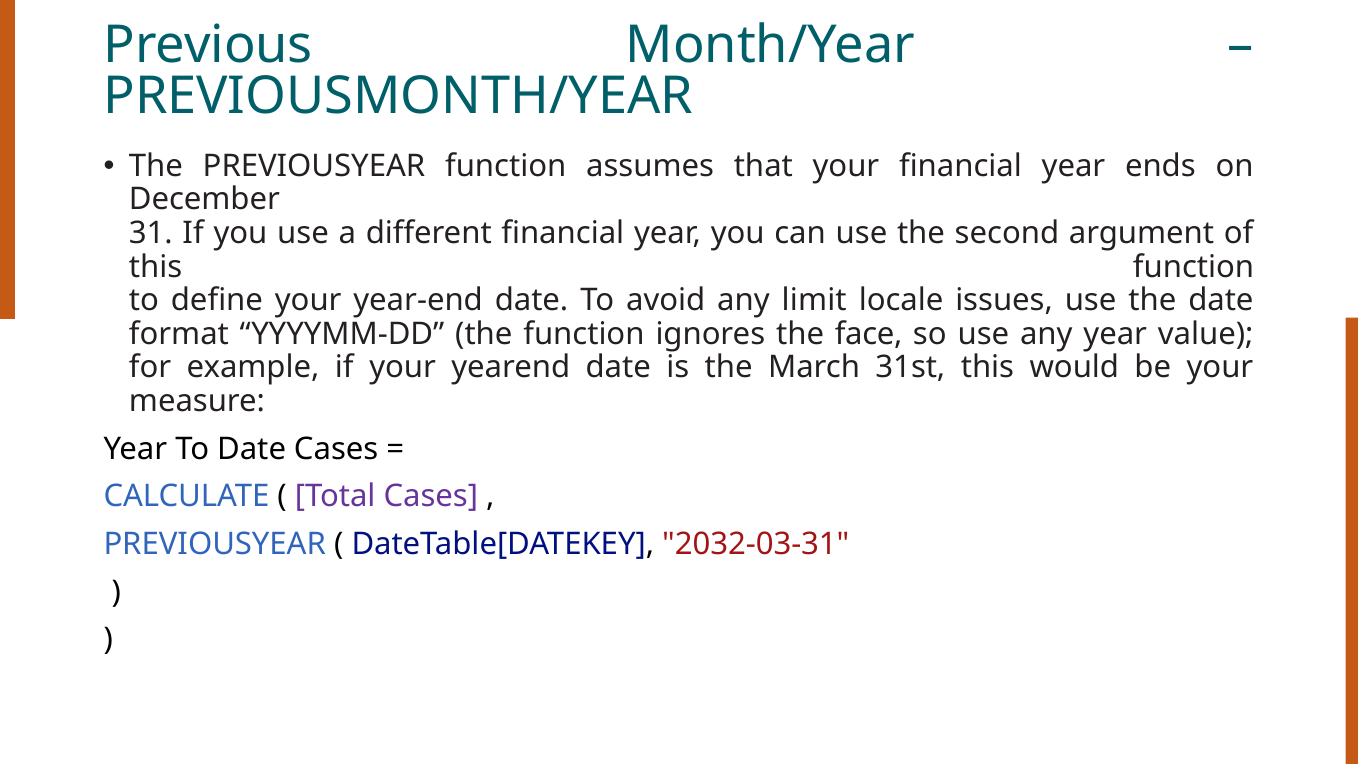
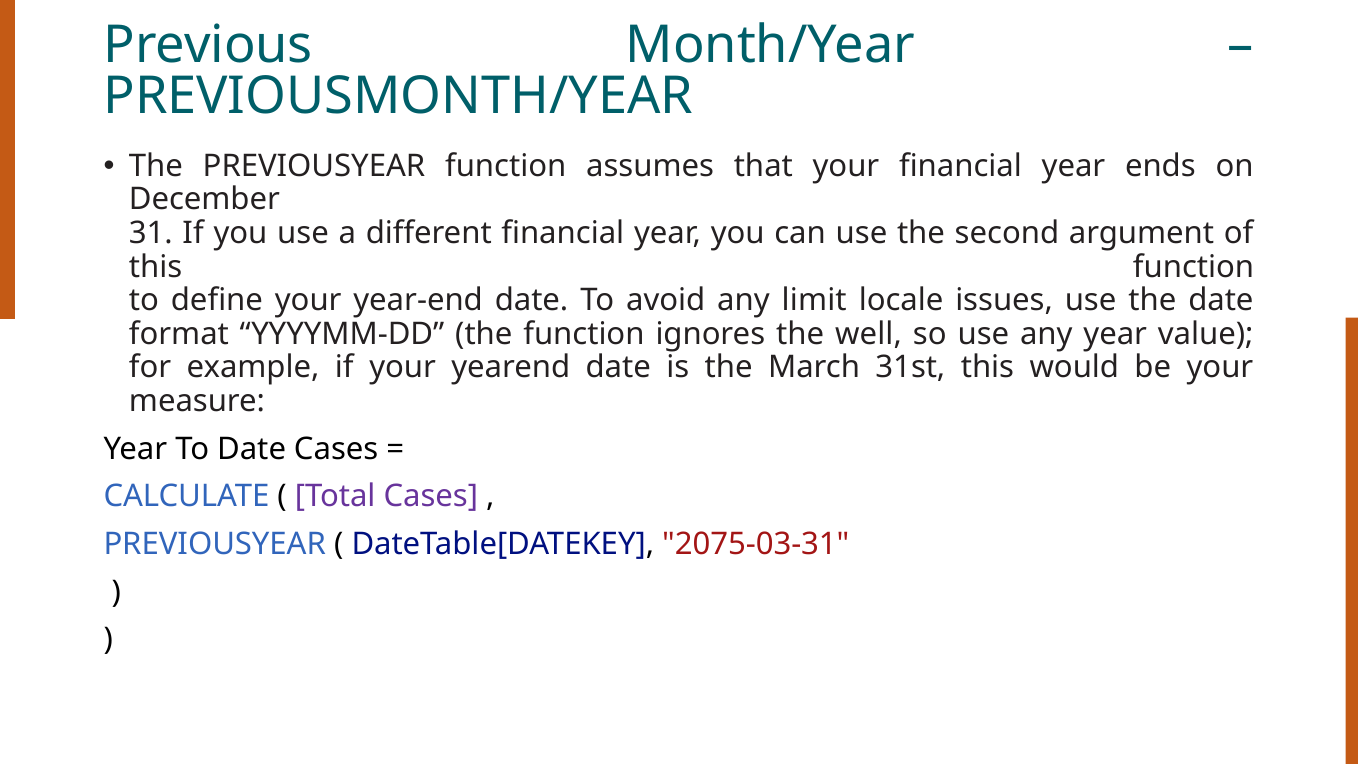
face: face -> well (868, 334)
2032-03-31: 2032-03-31 -> 2075-03-31 (756, 544)
